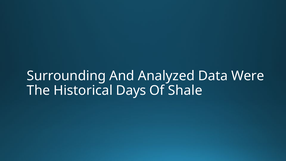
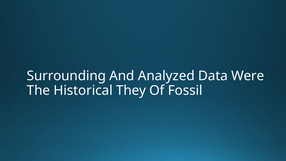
Days: Days -> They (131, 90)
Shale: Shale -> Fossil (185, 90)
